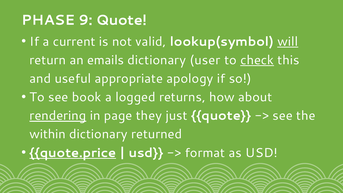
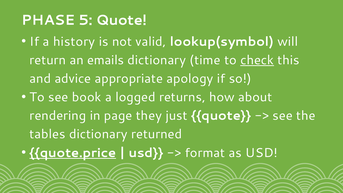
9: 9 -> 5 (86, 20)
current: current -> history (74, 42)
will underline: present -> none (288, 42)
user: user -> time (205, 60)
useful: useful -> advice (73, 79)
rendering underline: present -> none (58, 116)
within: within -> tables (48, 134)
